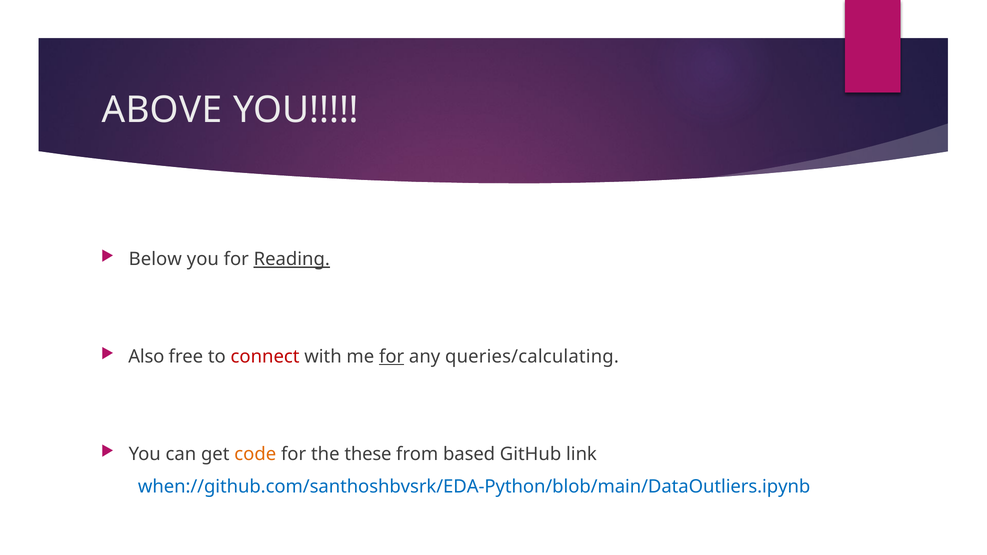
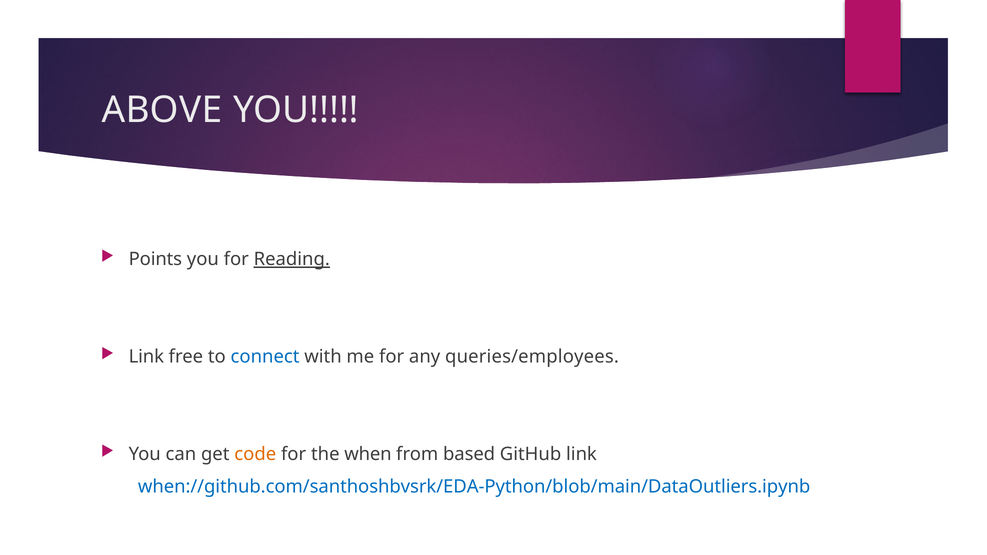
Below: Below -> Points (155, 259)
Also: Also -> Link (146, 357)
connect colour: red -> blue (265, 357)
for underline: present -> none (392, 357)
queries/calculating: queries/calculating -> queries/employees (532, 357)
these: these -> when (368, 454)
